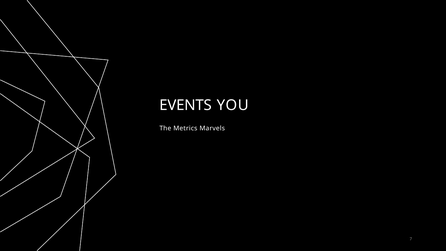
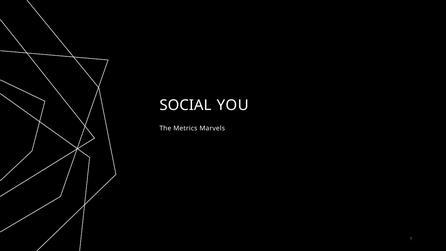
EVENTS: EVENTS -> SOCIAL (185, 105)
